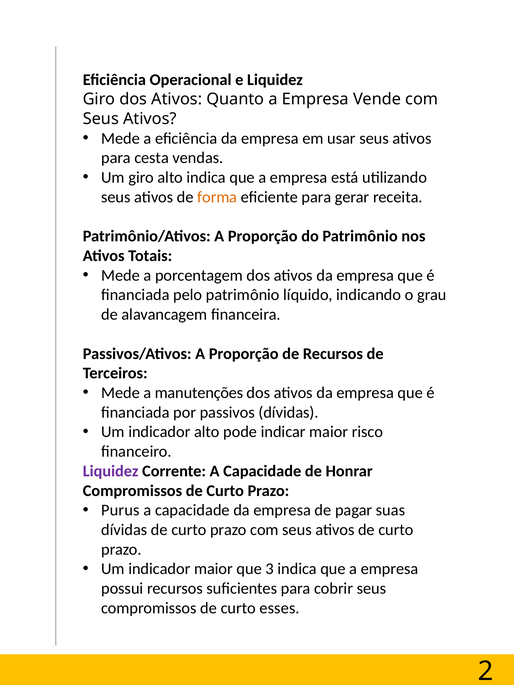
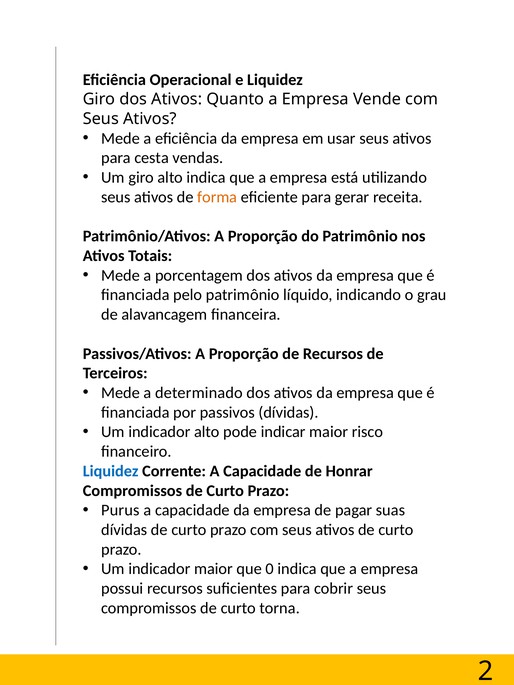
manutenções: manutenções -> determinado (199, 393)
Liquidez colour: purple -> blue (111, 471)
que 3: 3 -> 0 (270, 569)
esses: esses -> torna (280, 608)
